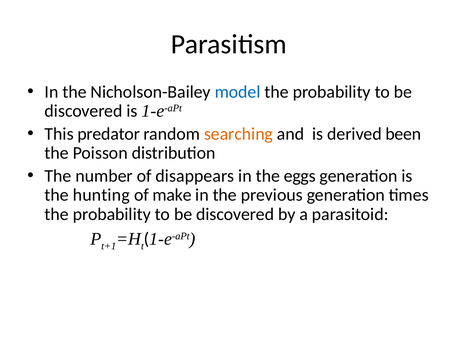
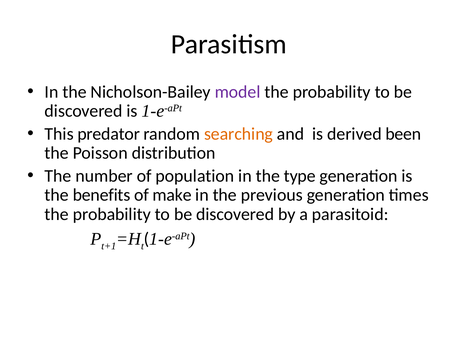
model colour: blue -> purple (238, 92)
disappears: disappears -> population (195, 176)
eggs: eggs -> type (300, 176)
hunting: hunting -> benefits (102, 195)
